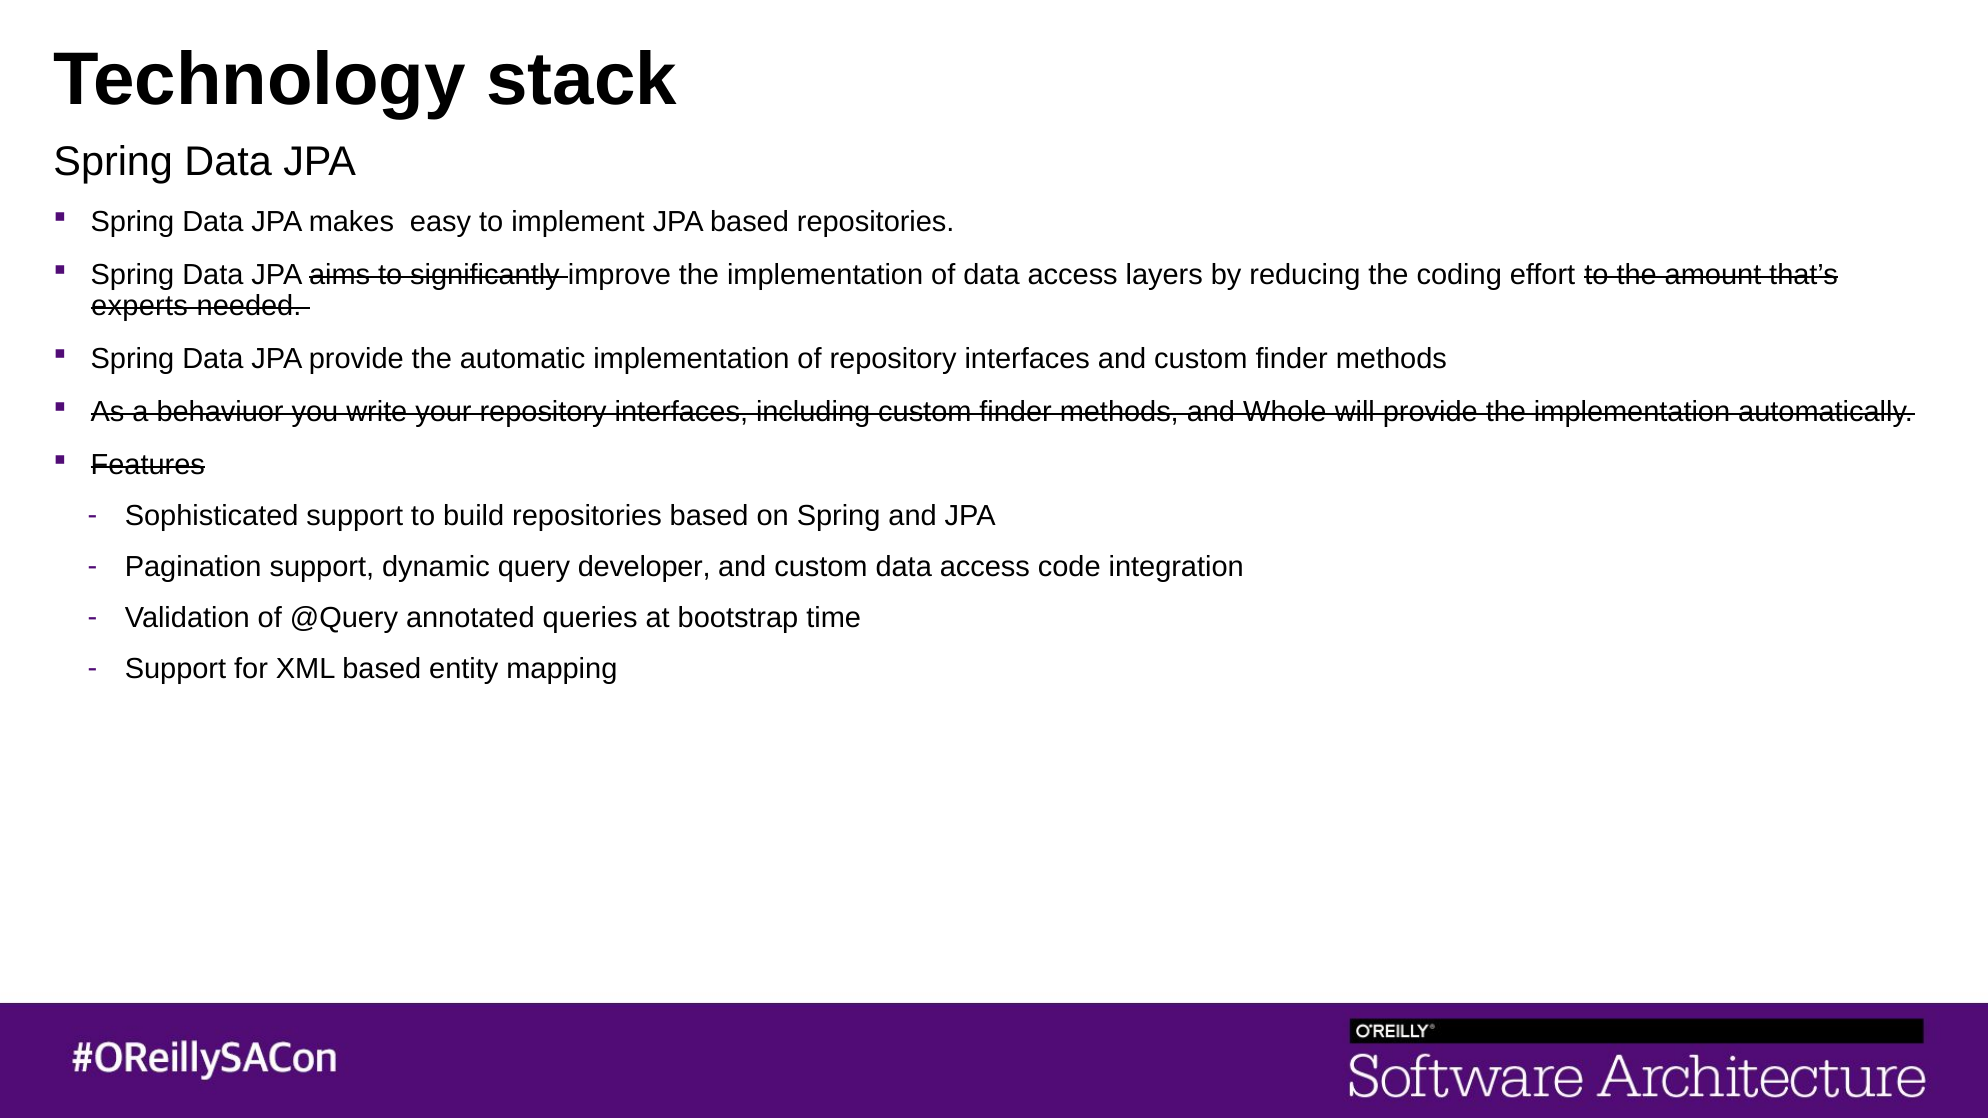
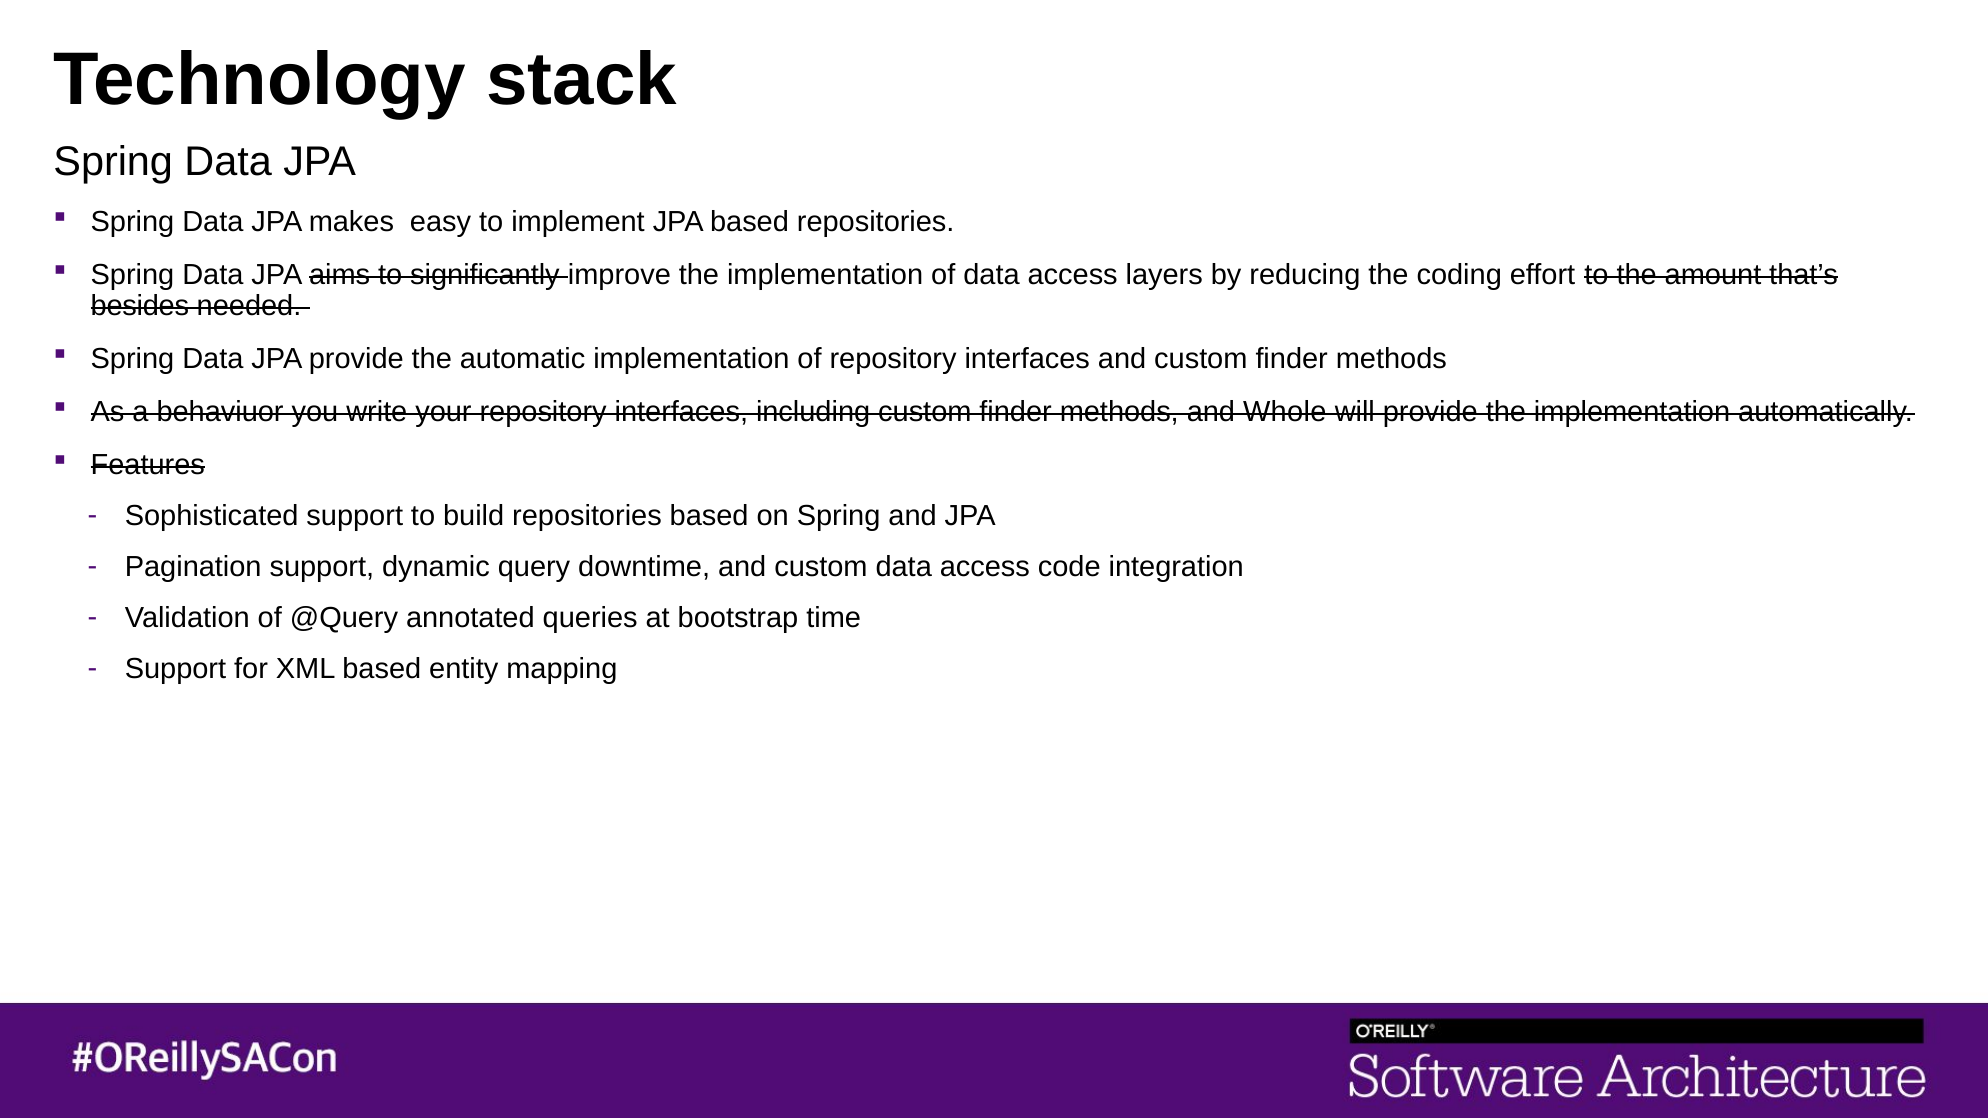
experts: experts -> besides (140, 306)
developer: developer -> downtime (644, 567)
